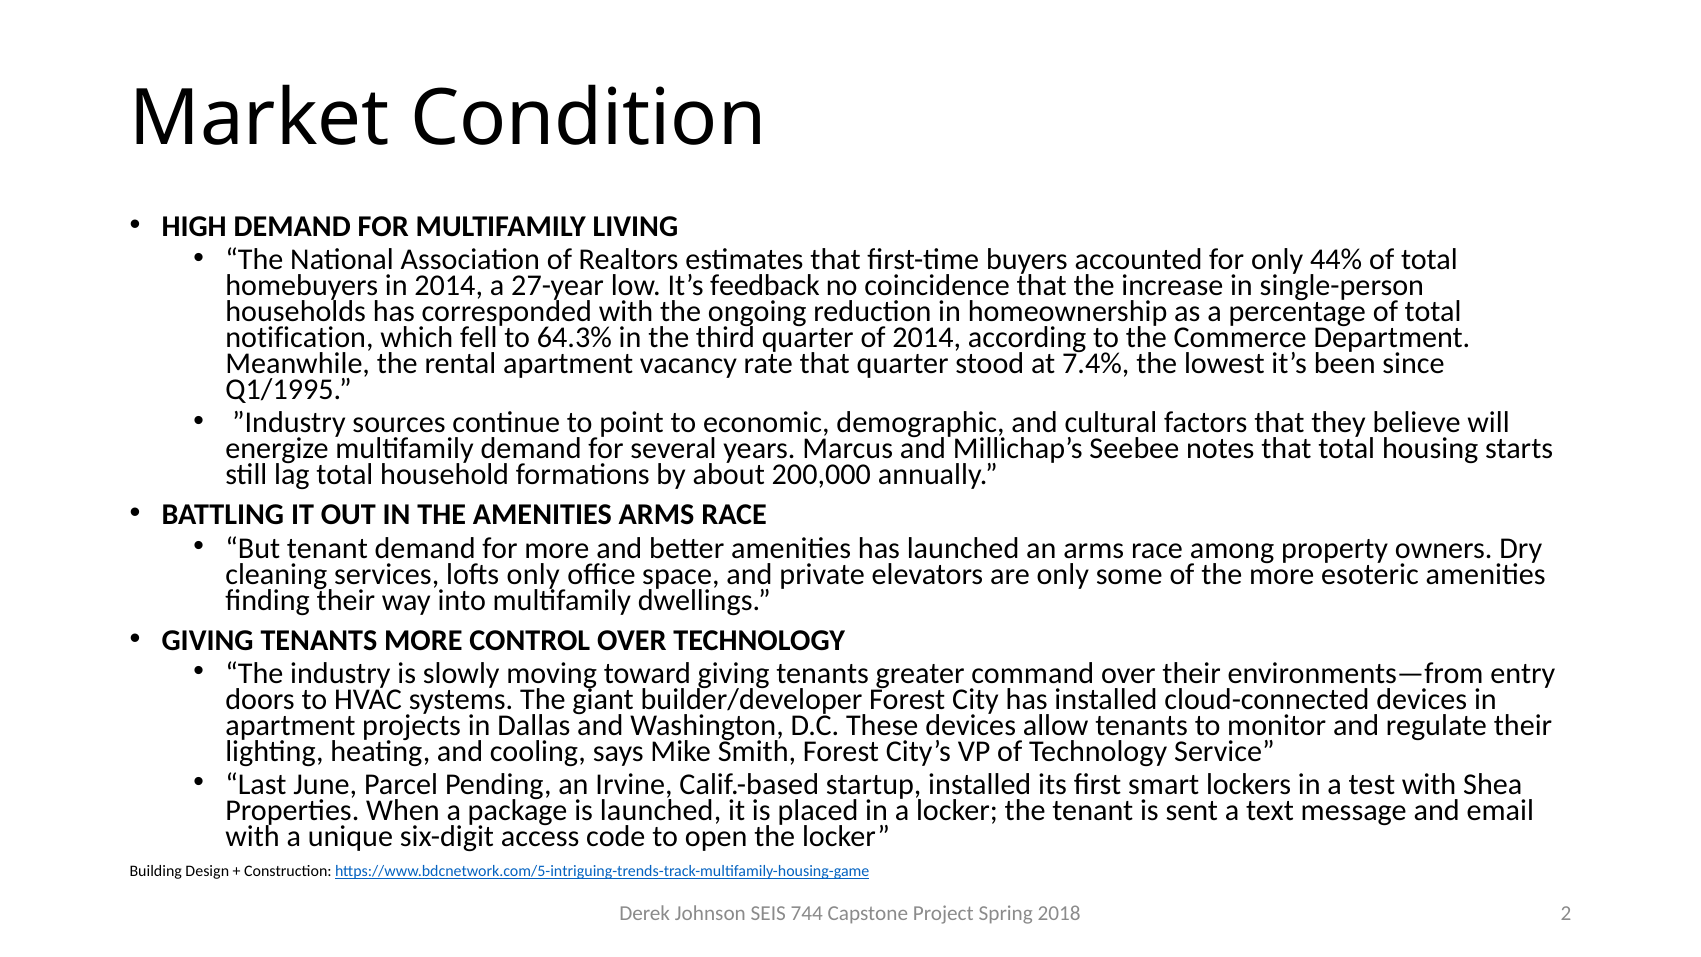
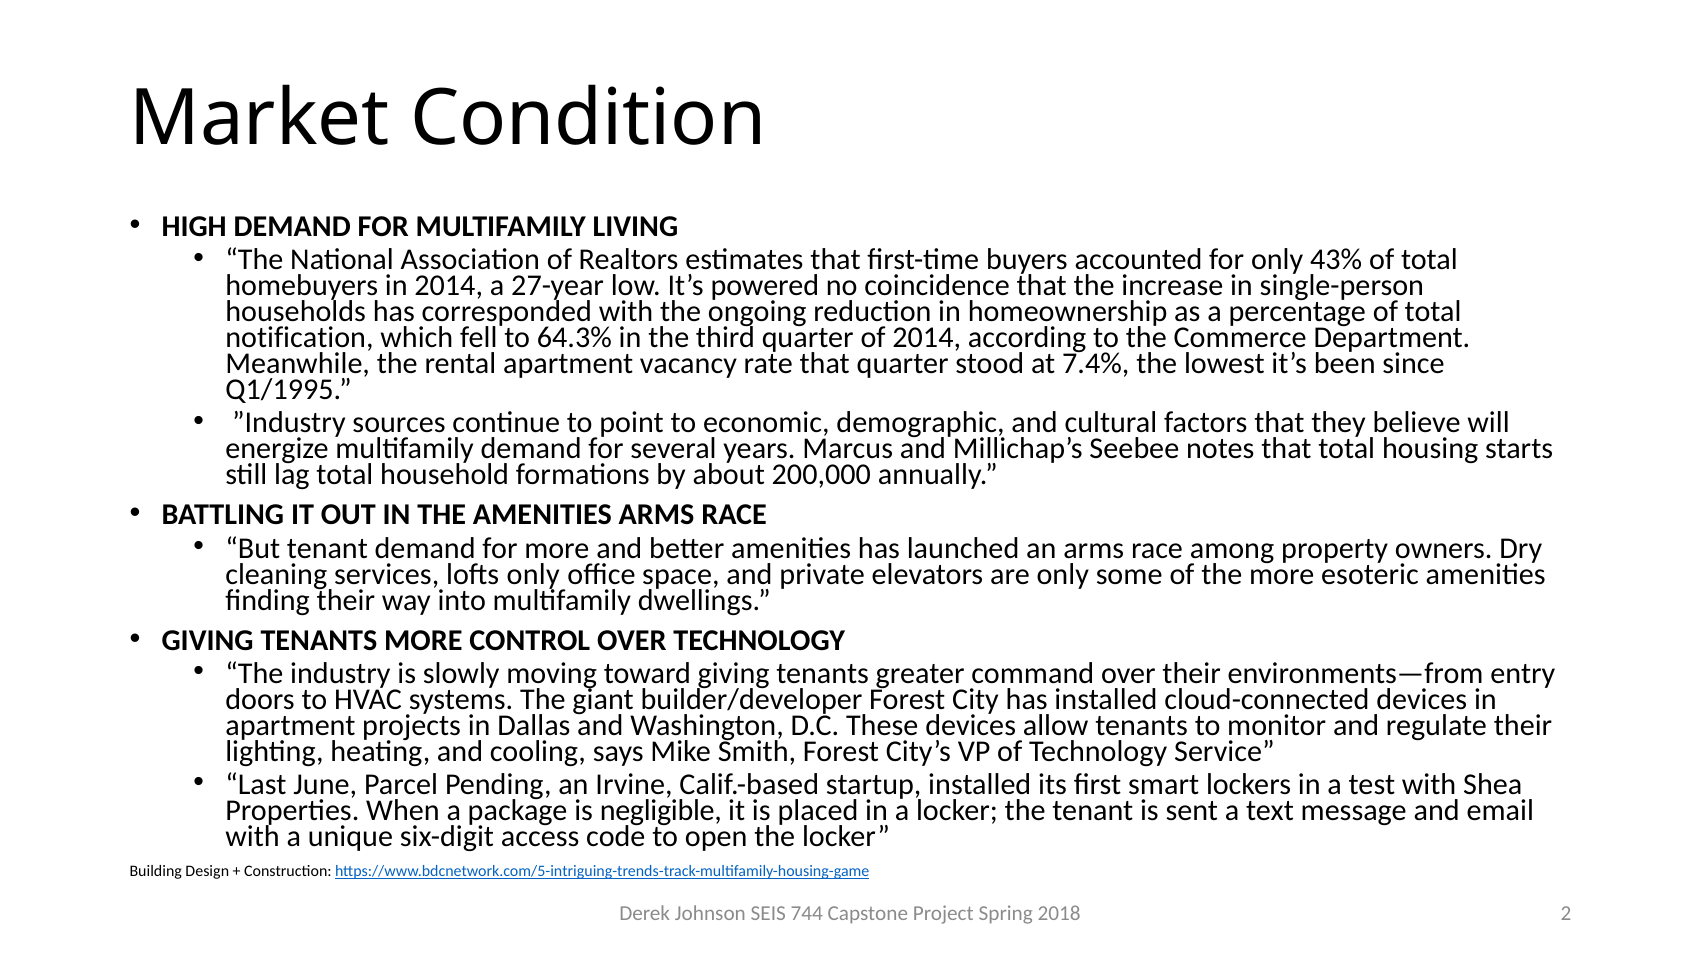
44%: 44% -> 43% (1336, 260)
feedback: feedback -> powered (765, 286)
is launched: launched -> negligible (661, 810)
